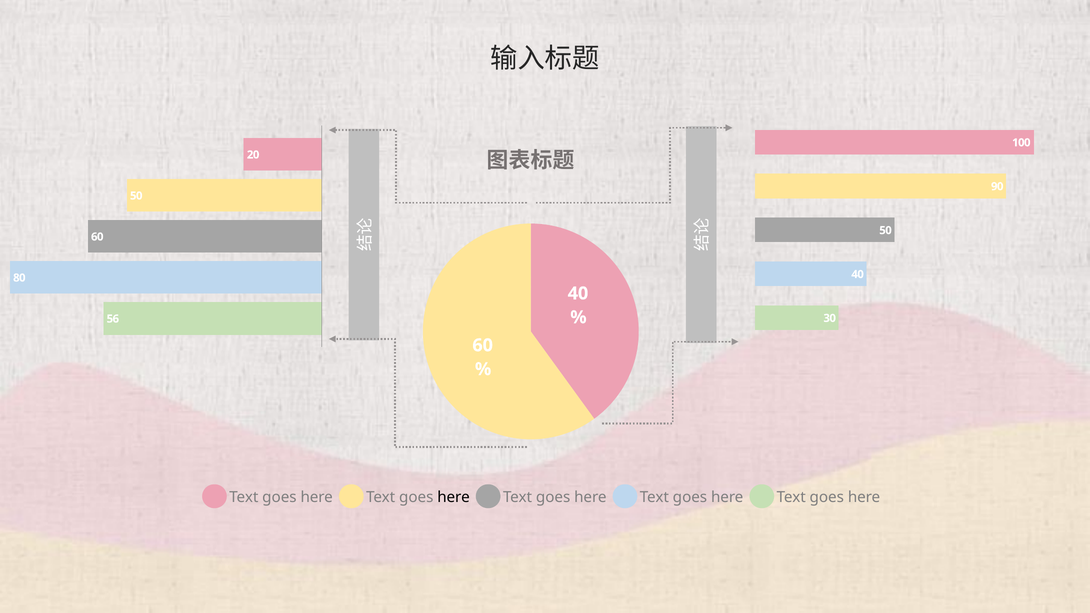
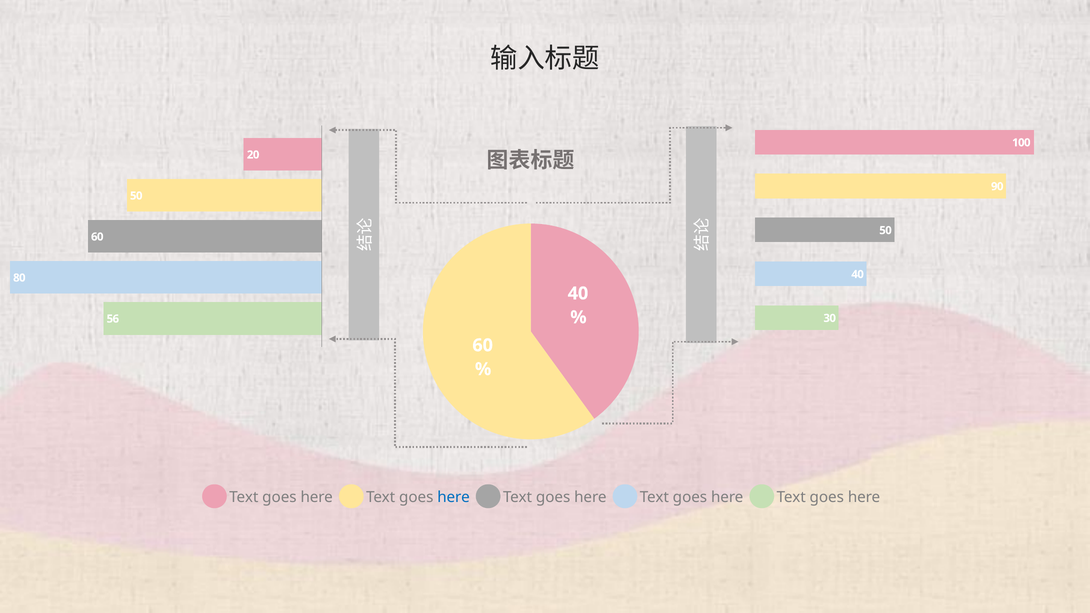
here colour: black -> blue (454, 497)
